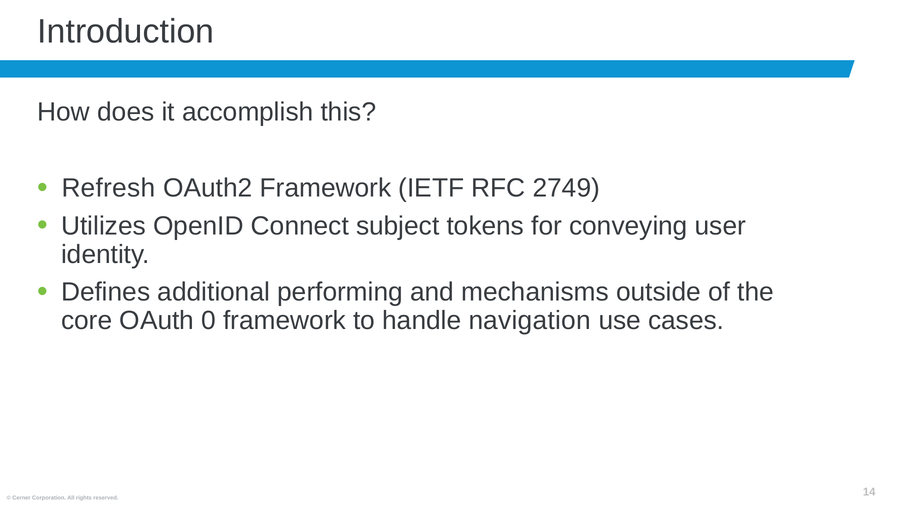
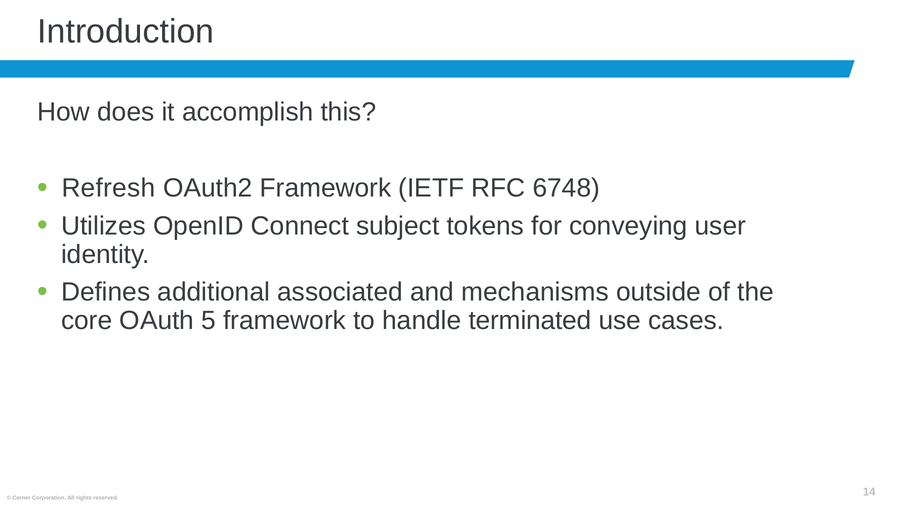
2749: 2749 -> 6748 (566, 188)
performing: performing -> associated (340, 292)
0: 0 -> 5 (209, 321)
navigation: navigation -> terminated (530, 321)
